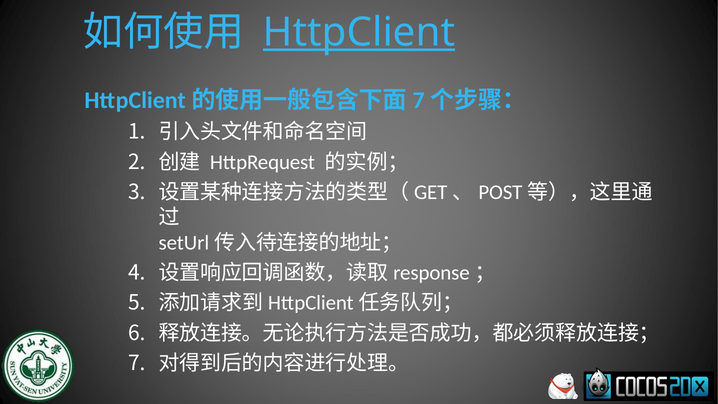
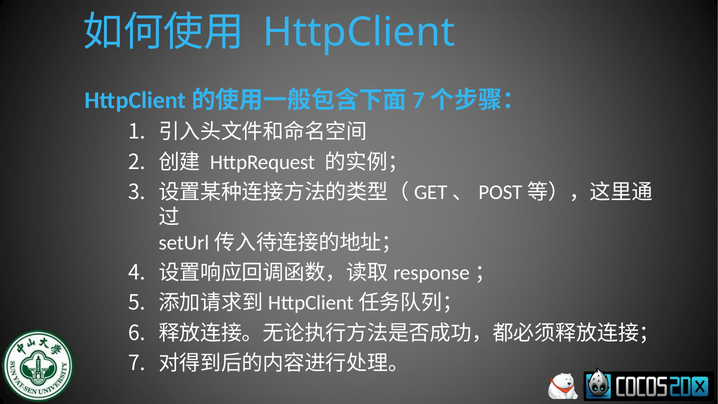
HttpClient underline: present -> none (359, 32)
